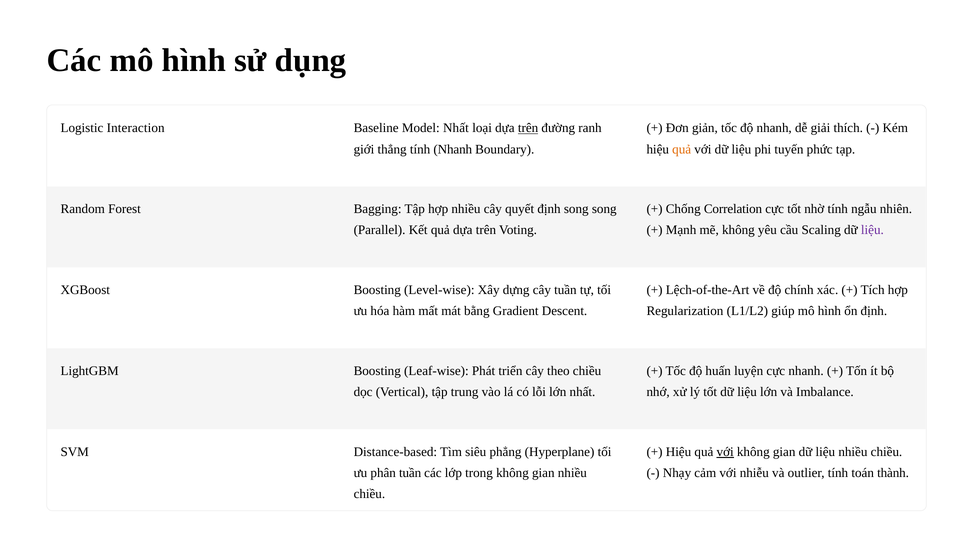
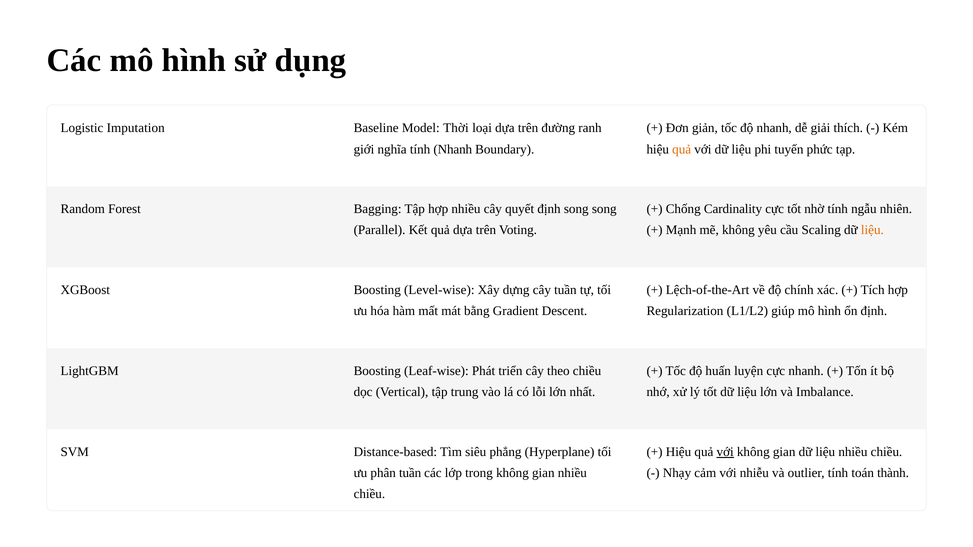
Interaction: Interaction -> Imputation (136, 128)
Model Nhất: Nhất -> Thời (456, 128)
trên underline: present -> none (528, 128)
thẳng: thẳng -> nghĩa (392, 149)
Correlation: Correlation -> Cardinality (733, 209)
liệu colour: purple -> orange (872, 230)
